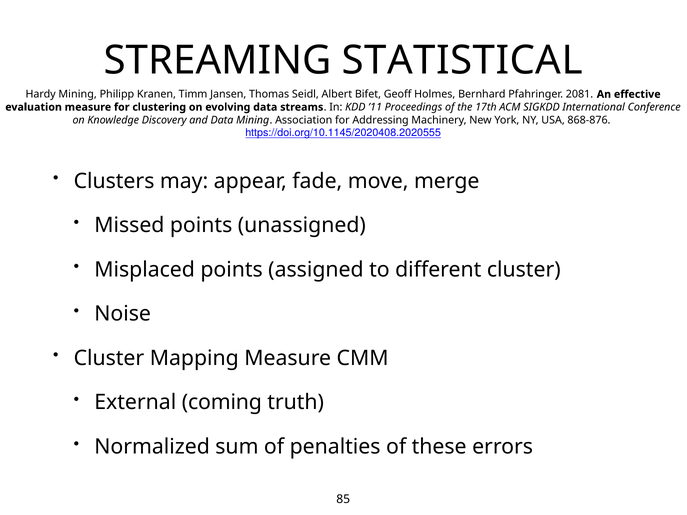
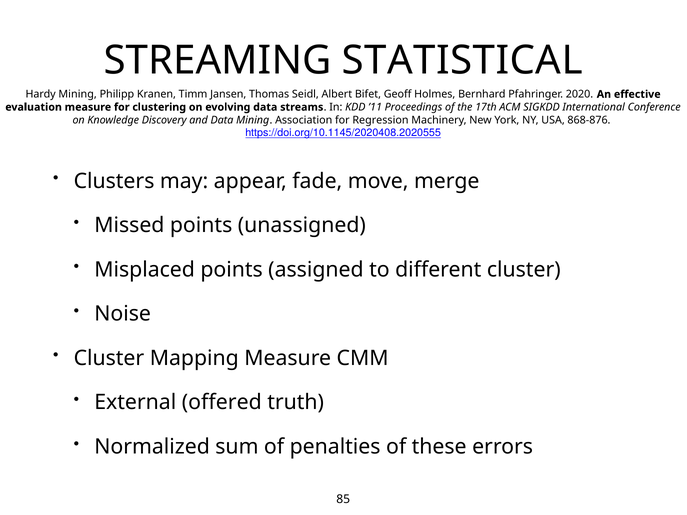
2081: 2081 -> 2020 (579, 94)
Addressing: Addressing -> Regression (380, 120)
coming: coming -> offered (222, 403)
